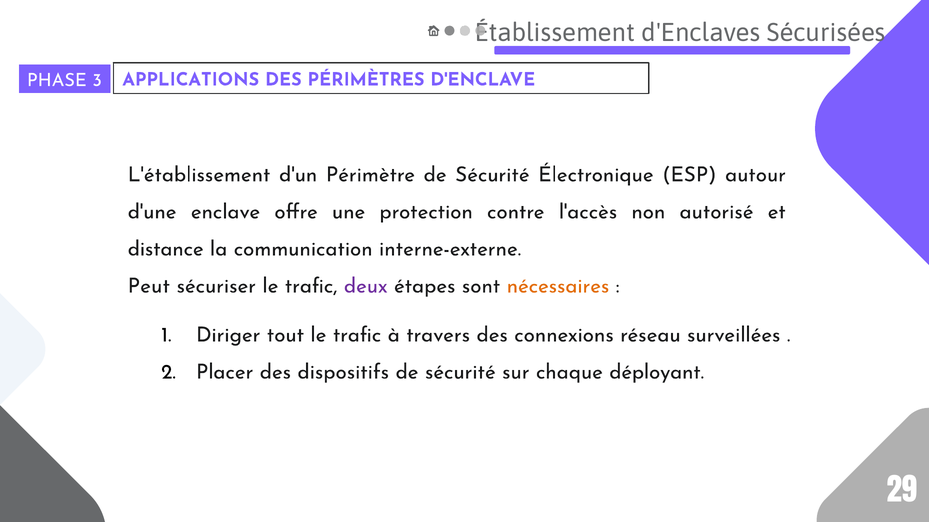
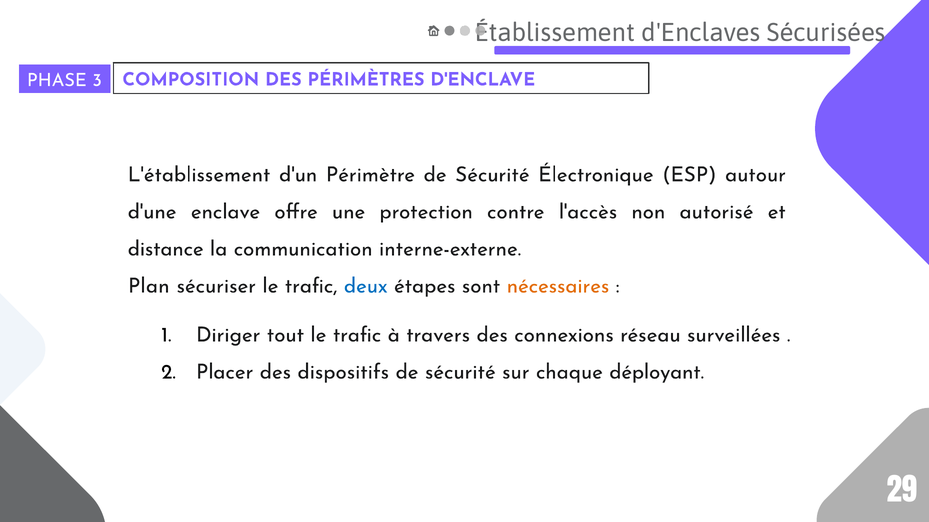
APPLICATIONS: APPLICATIONS -> COMPOSITION (191, 80)
Peut: Peut -> Plan (149, 286)
deux colour: purple -> blue (366, 286)
